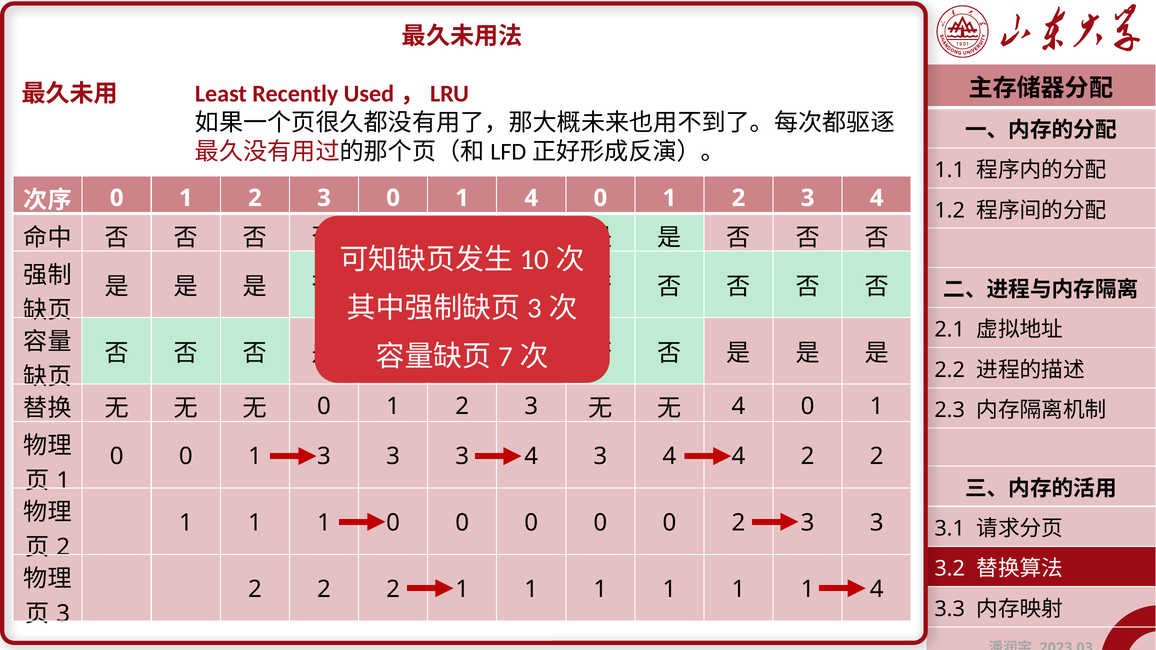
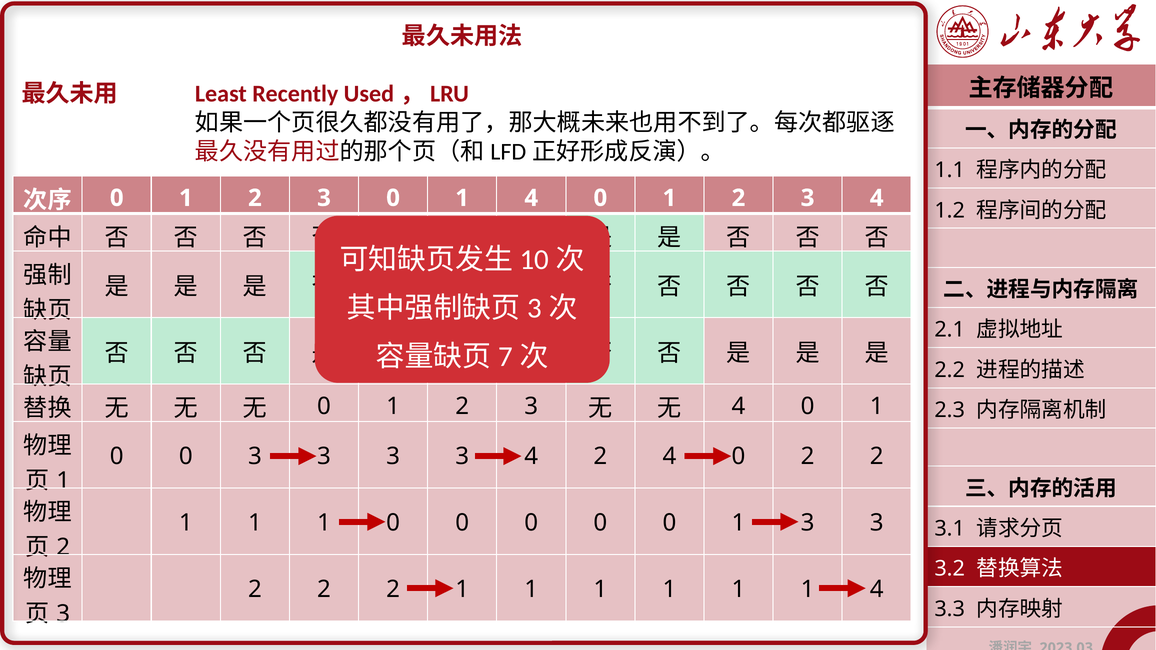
0 0 1: 1 -> 3 (255, 456)
4 3: 3 -> 2 (600, 456)
4: 4 -> 0 (739, 456)
0 0 2: 2 -> 1 (739, 523)
